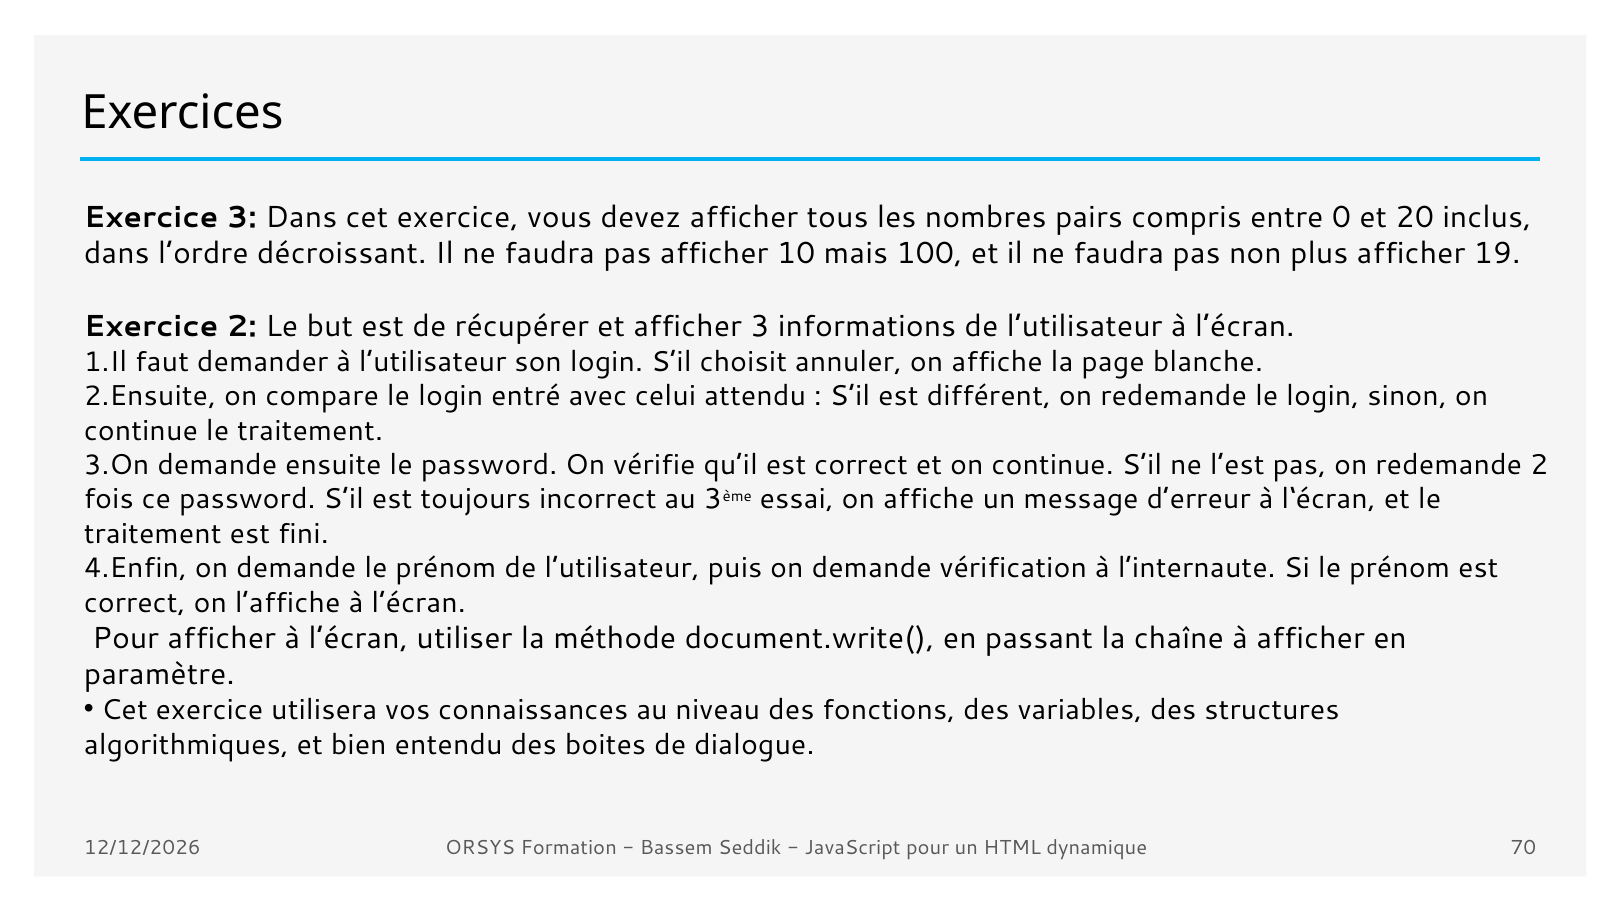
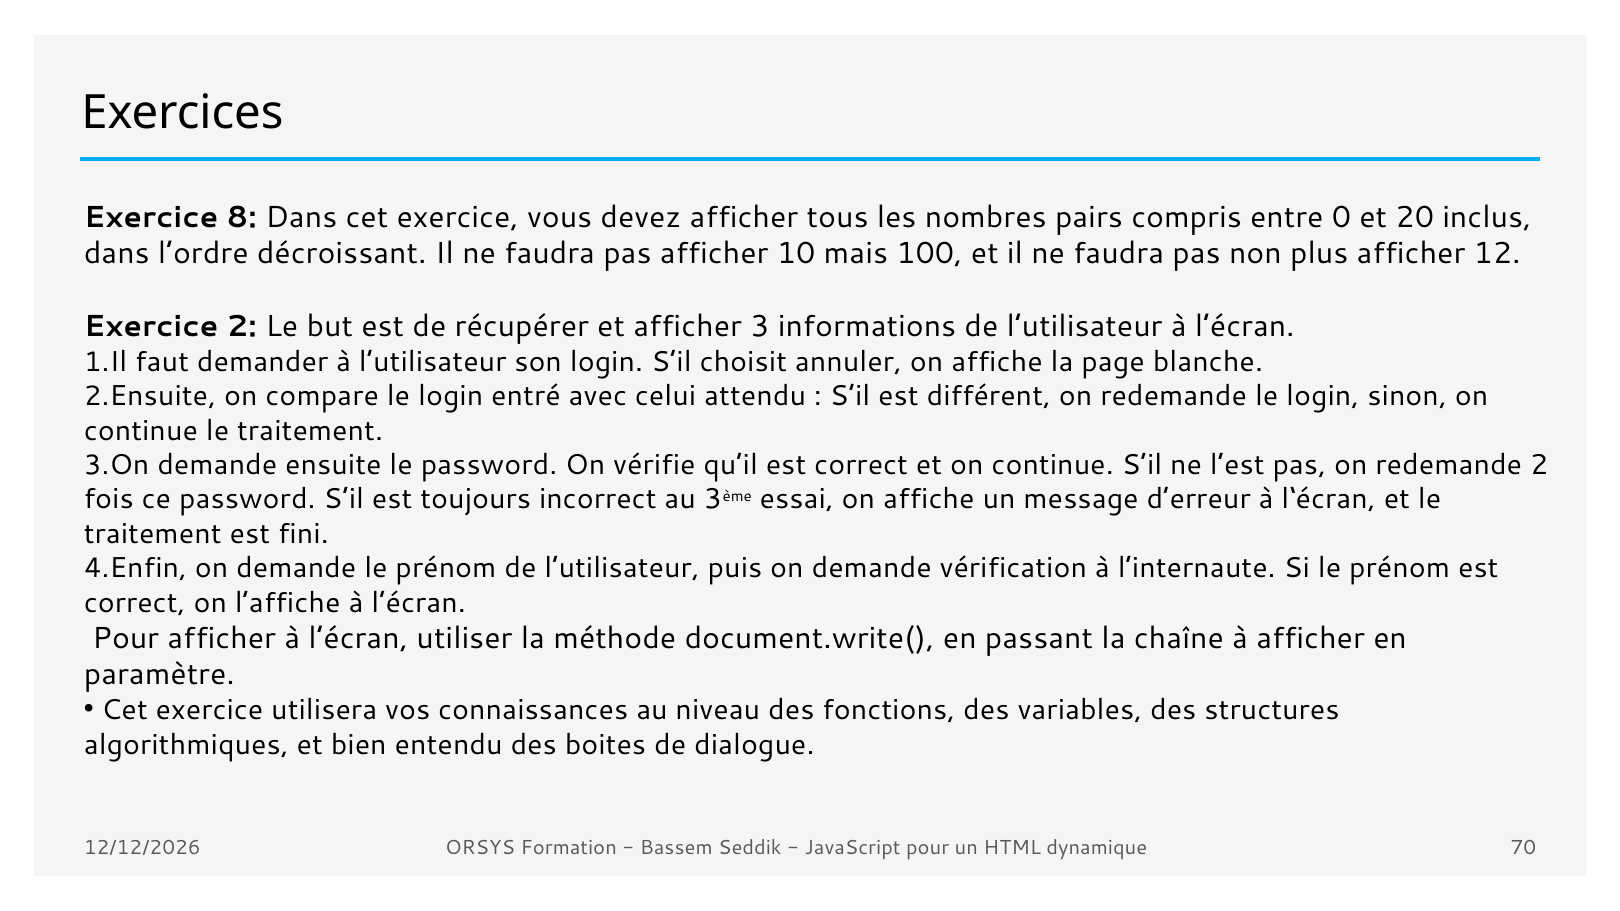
Exercice 3: 3 -> 8 (242, 217)
19: 19 -> 12 (1497, 254)
